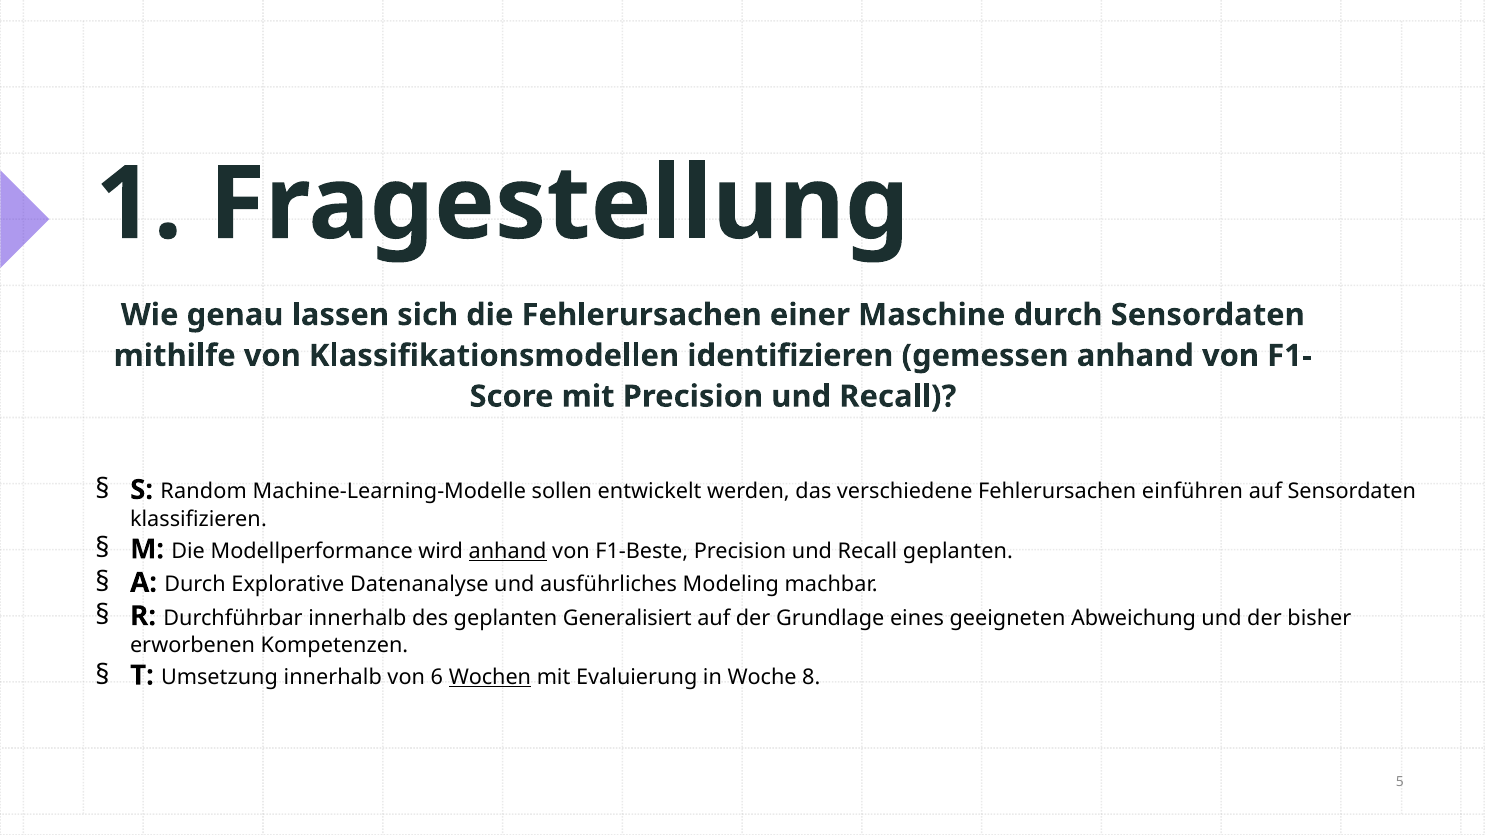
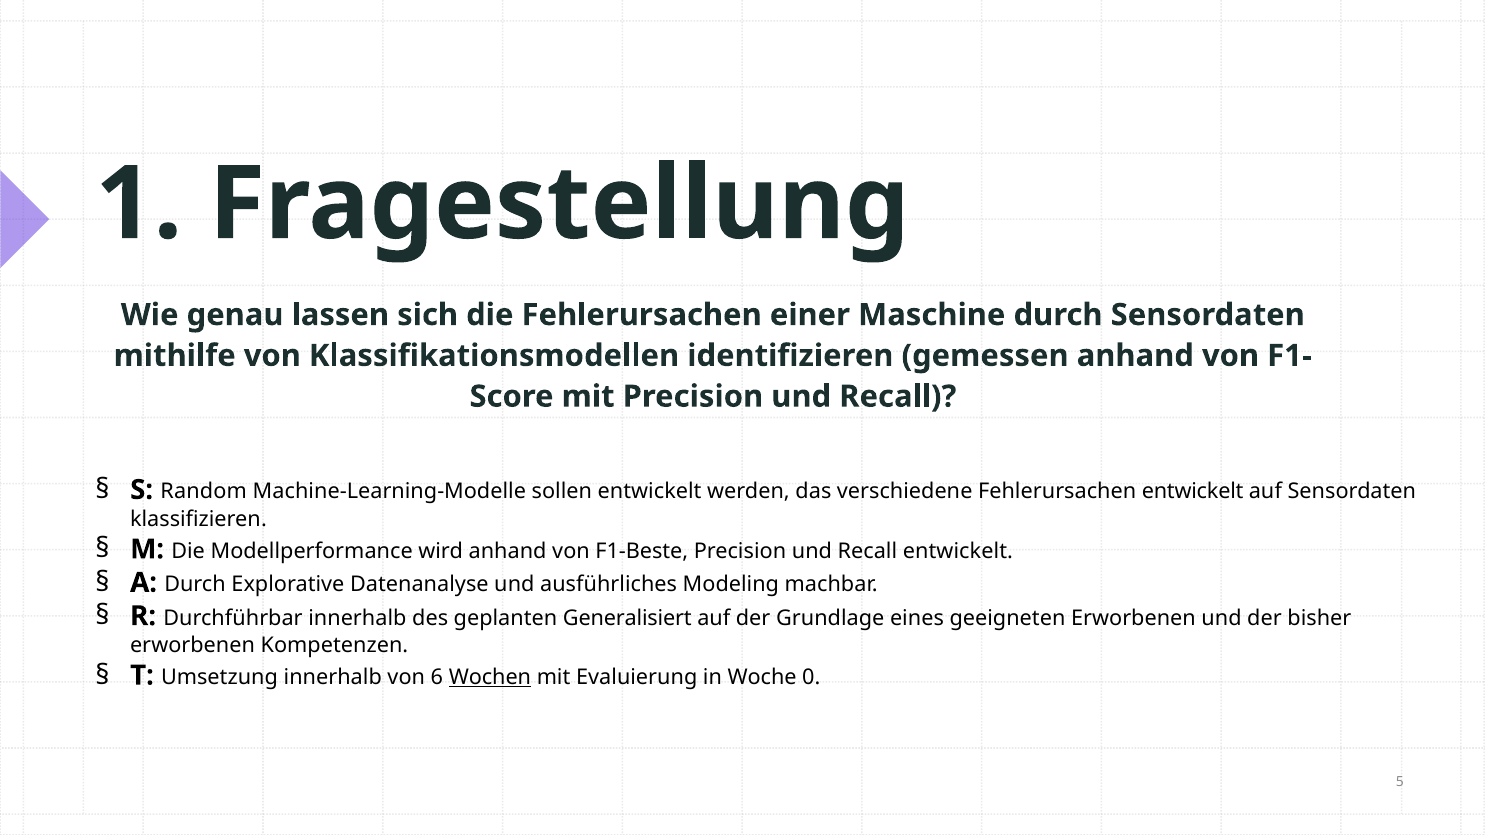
Fehlerursachen einführen: einführen -> entwickelt (1193, 492)
anhand underline: present -> none (508, 551)
Recall geplanten: geplanten -> entwickelt (958, 551)
geeigneten Abweichung: Abweichung -> Erworbenen (1133, 618)
8: 8 -> 0 (811, 678)
